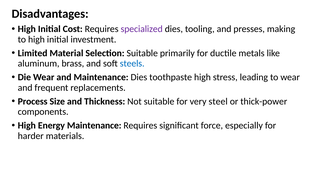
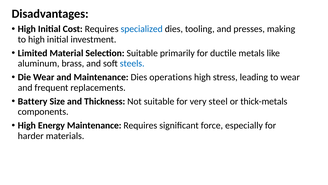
specialized colour: purple -> blue (142, 29)
toothpaste: toothpaste -> operations (171, 77)
Process: Process -> Battery (33, 101)
thick-power: thick-power -> thick-metals (264, 101)
